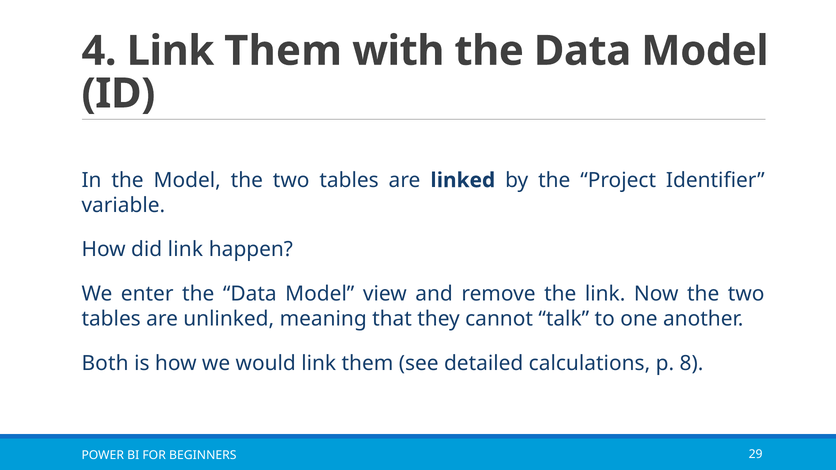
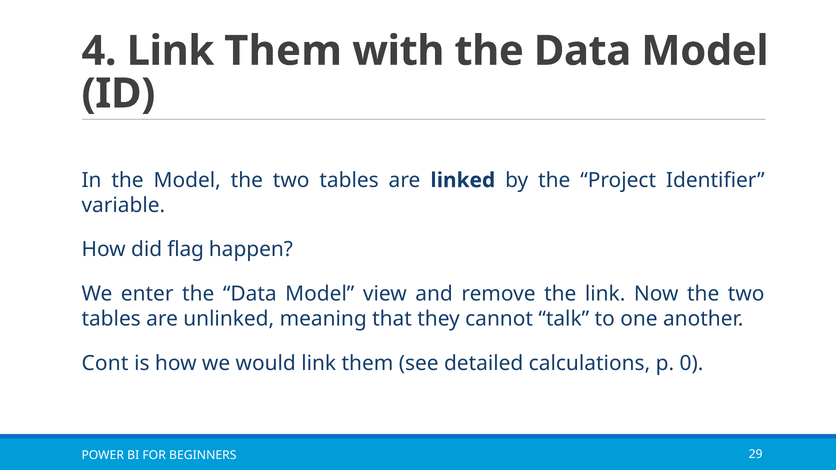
did link: link -> flag (186, 250)
Both: Both -> Cont (105, 363)
8: 8 -> 0 (691, 363)
